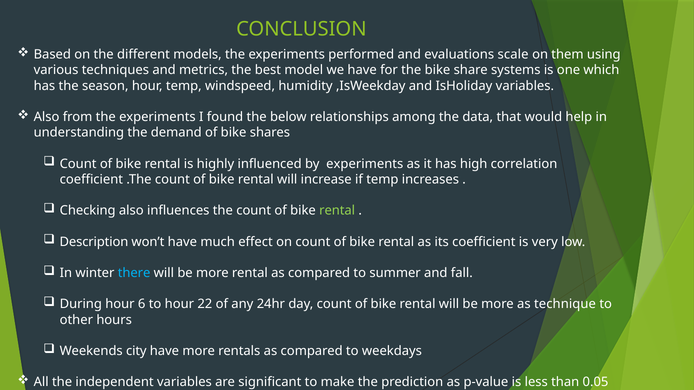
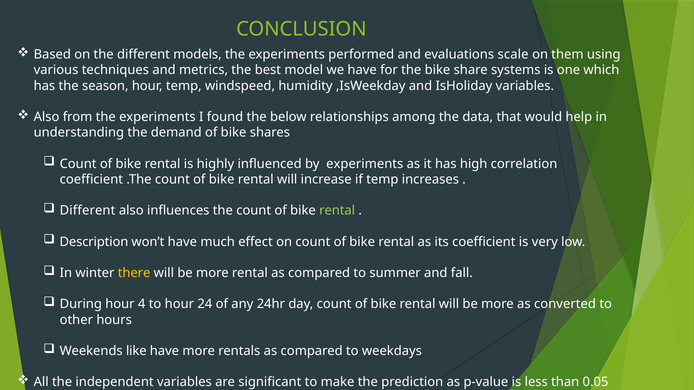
Checking: Checking -> Different (88, 211)
there colour: light blue -> yellow (134, 273)
6: 6 -> 4 (142, 304)
22: 22 -> 24 (205, 304)
technique: technique -> converted (565, 304)
city: city -> like (136, 351)
